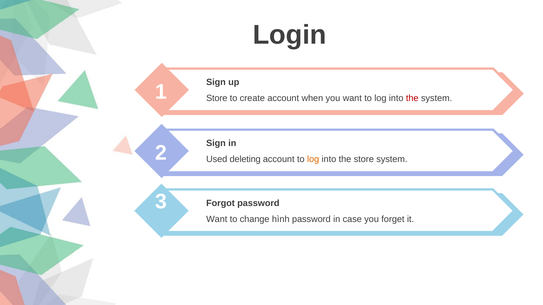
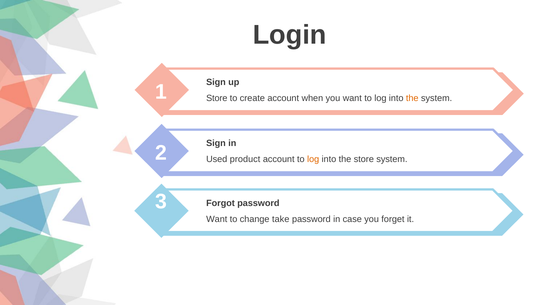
the colour: red -> orange (412, 98)
deleting: deleting -> product (245, 160)
hình: hình -> take (281, 220)
